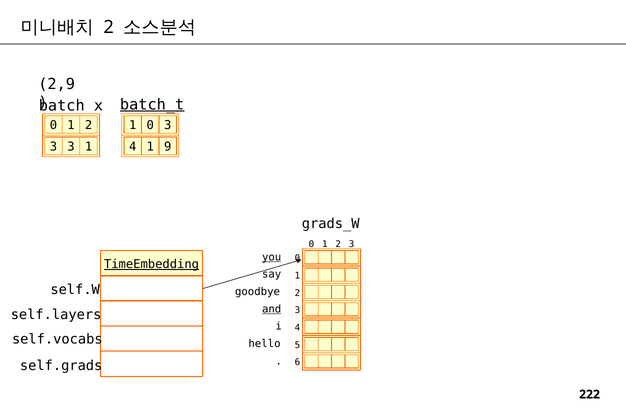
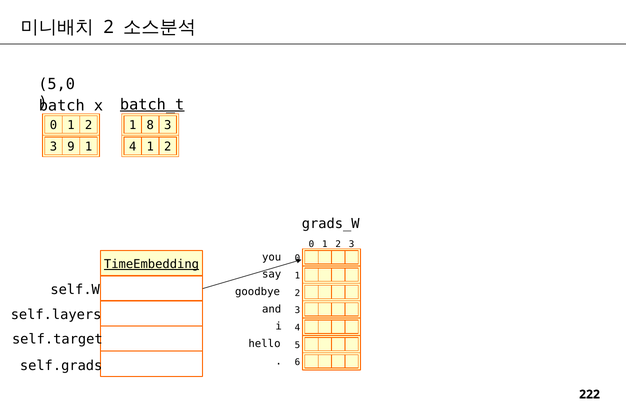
2,9: 2,9 -> 5,0 (57, 84)
1 0: 0 -> 8 (150, 125)
3 3: 3 -> 9 (71, 147)
4 1 9: 9 -> 2 (168, 147)
you underline: present -> none (272, 257)
and underline: present -> none (272, 309)
self.vocabs: self.vocabs -> self.target (57, 339)
